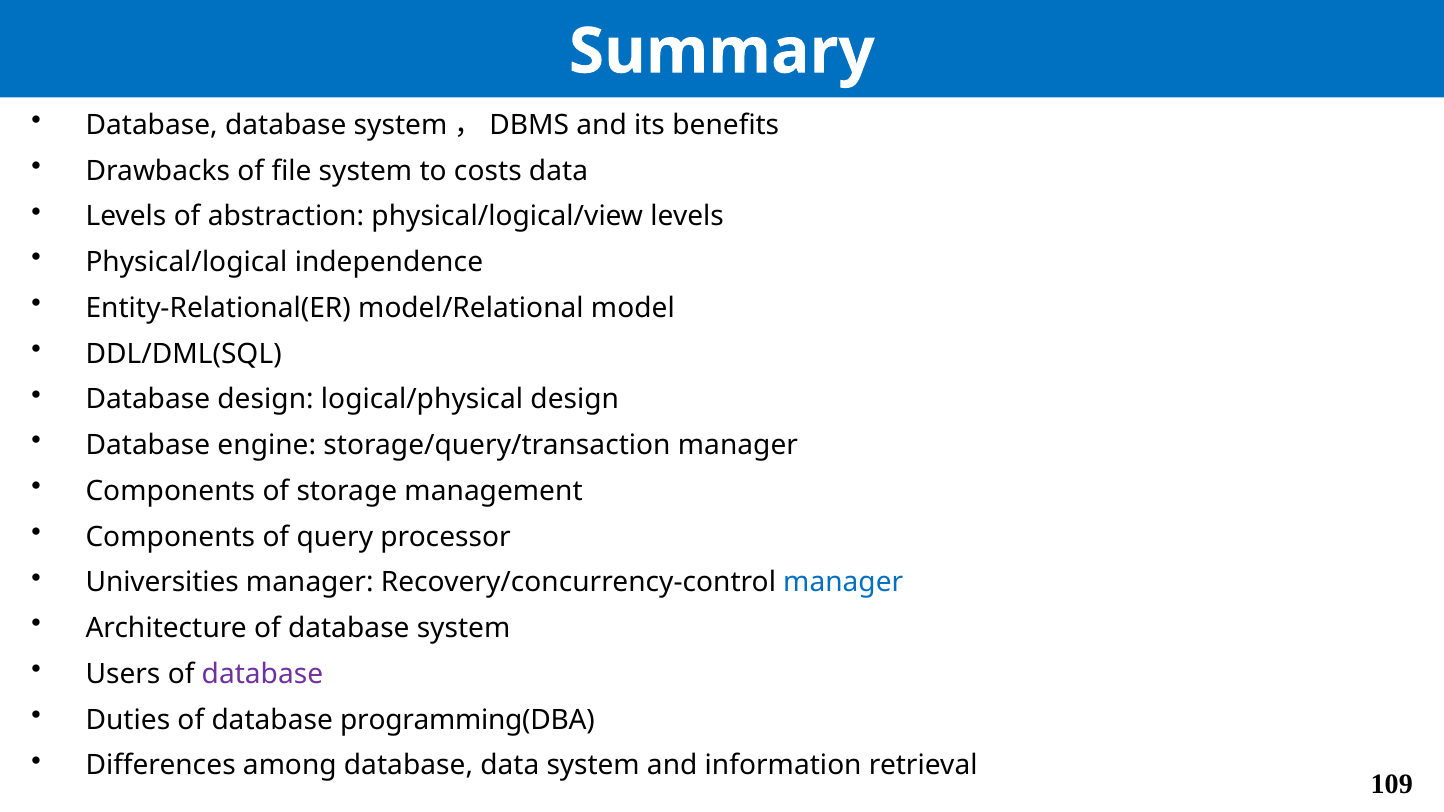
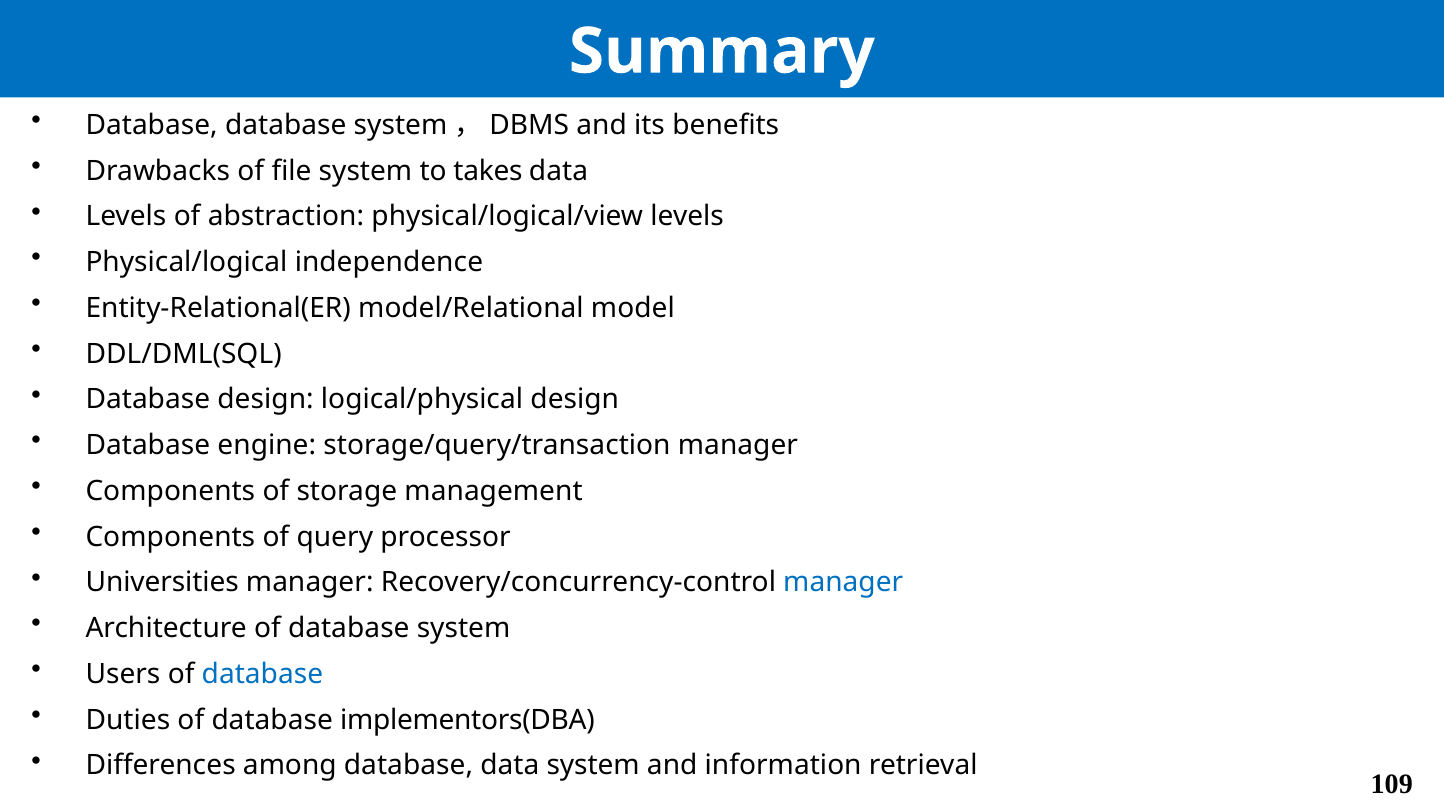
costs: costs -> takes (488, 171)
database colour: purple -> blue (262, 674)
programming(DBA: programming(DBA -> implementors(DBA (467, 720)
